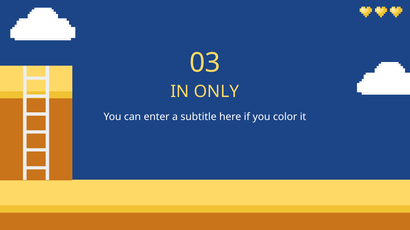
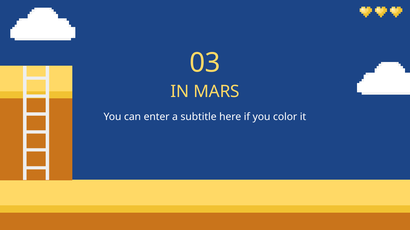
ONLY: ONLY -> MARS (217, 92)
